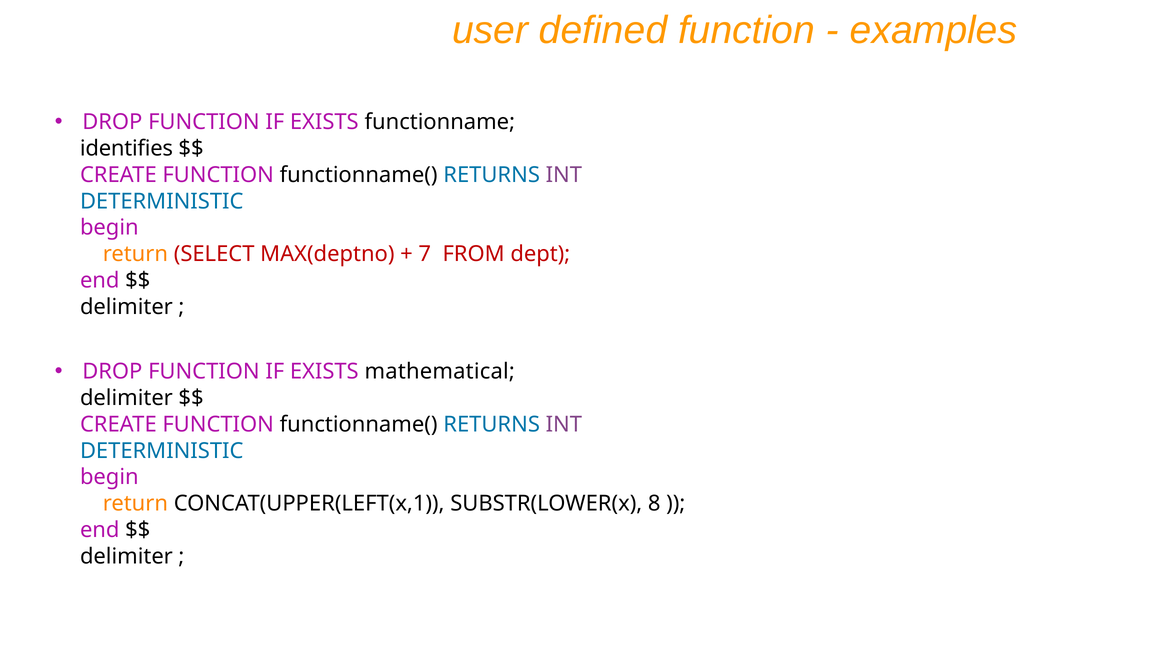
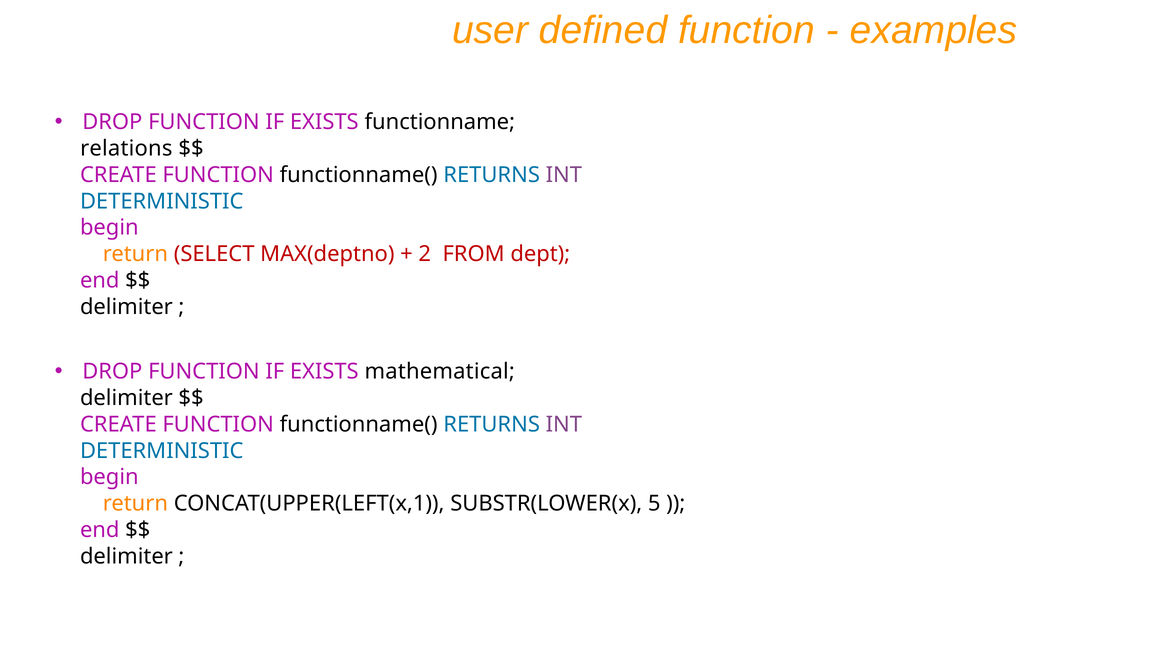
identifies: identifies -> relations (126, 148)
7: 7 -> 2 (425, 254)
8: 8 -> 5 (654, 503)
